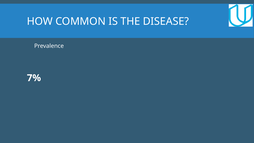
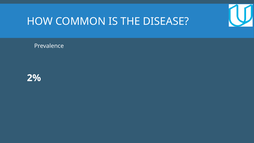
7%: 7% -> 2% (34, 78)
